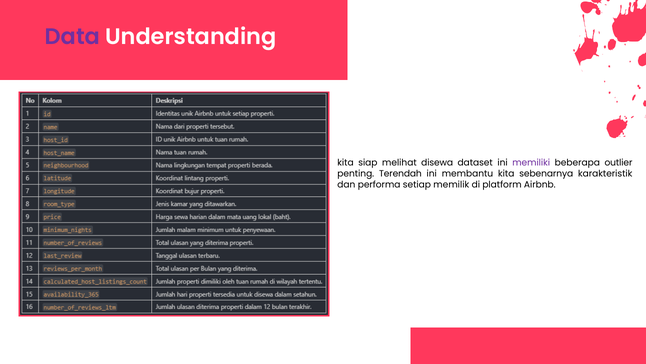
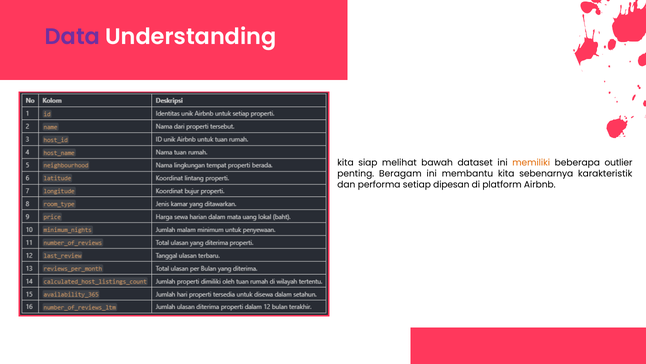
disewa: disewa -> bawah (437, 162)
memiliki colour: purple -> orange (531, 162)
Terendah: Terendah -> Beragam (400, 173)
memilik: memilik -> dipesan (451, 184)
